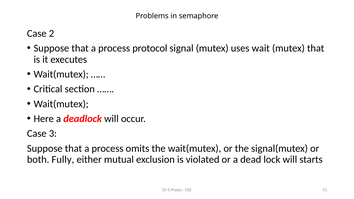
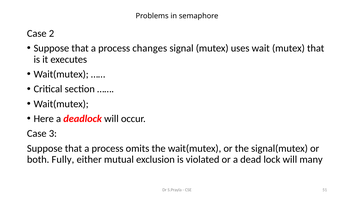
protocol: protocol -> changes (150, 48)
starts: starts -> many (311, 160)
